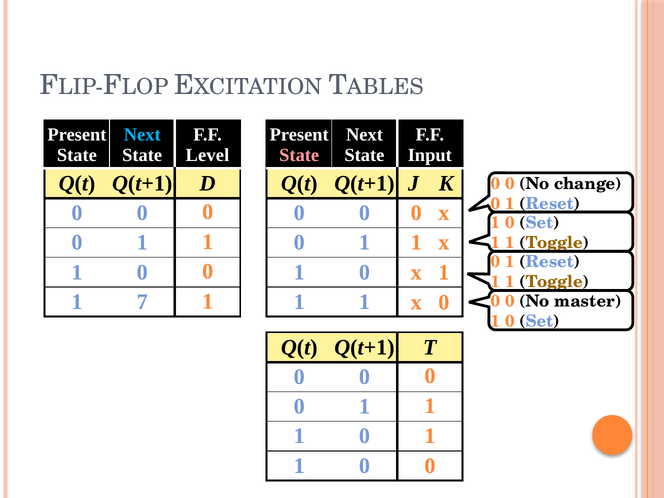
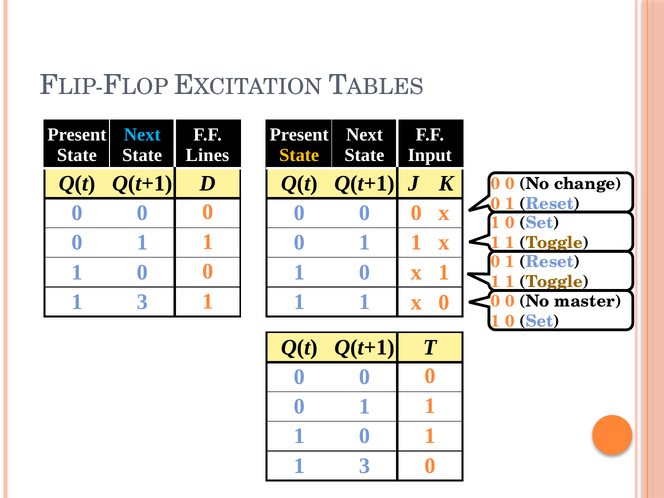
Level: Level -> Lines (207, 155)
State colour: pink -> yellow (299, 155)
7: 7 -> 3 (142, 302)
0: 0 -> 3 (364, 466)
